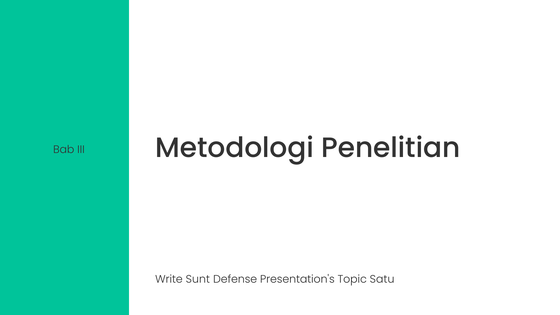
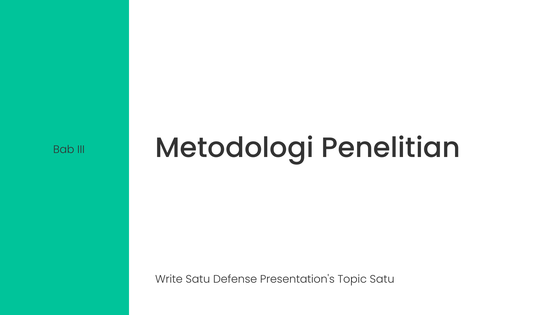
Write Sunt: Sunt -> Satu (198, 279)
